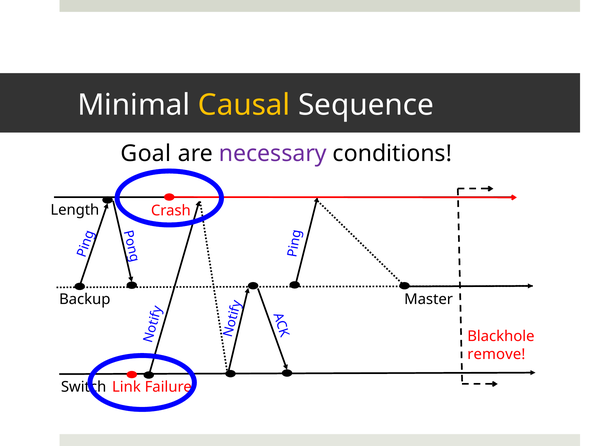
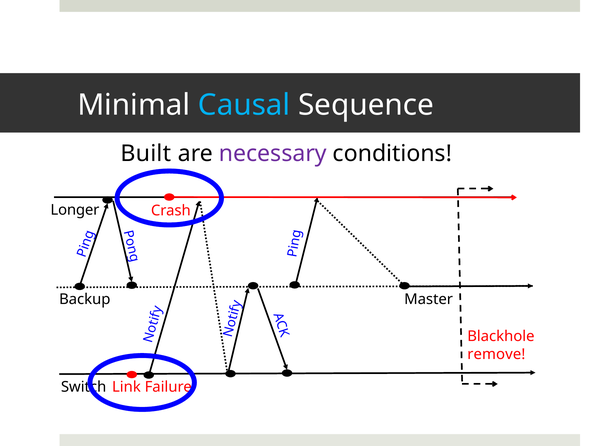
Causal colour: yellow -> light blue (244, 105)
Goal: Goal -> Built (146, 153)
Length: Length -> Longer (75, 210)
